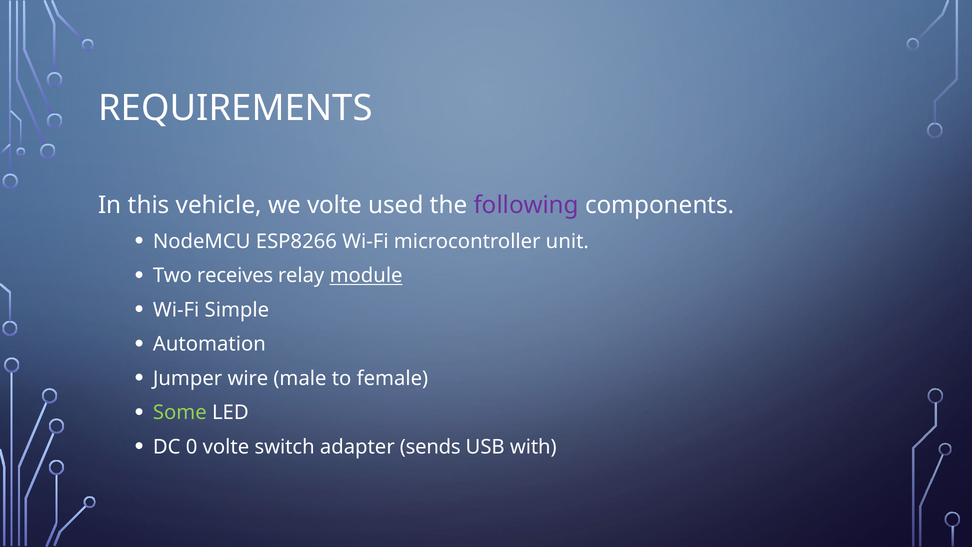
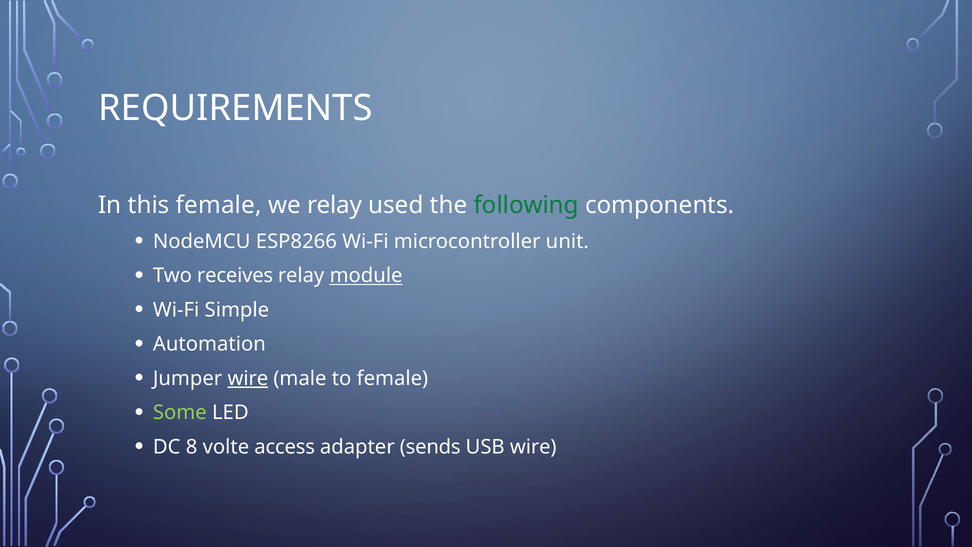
this vehicle: vehicle -> female (219, 205)
we volte: volte -> relay (335, 205)
following colour: purple -> green (526, 205)
wire underline: none -> present (248, 378)
0: 0 -> 8 (192, 447)
switch: switch -> access (285, 447)
USB with: with -> wire (533, 447)
